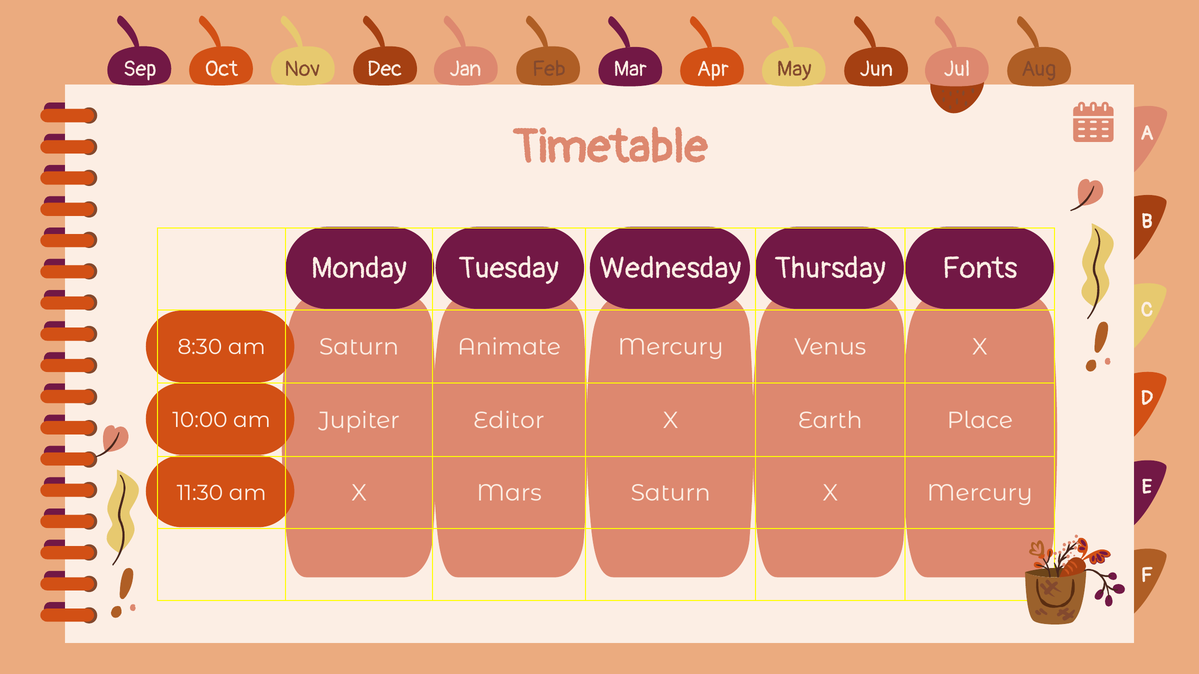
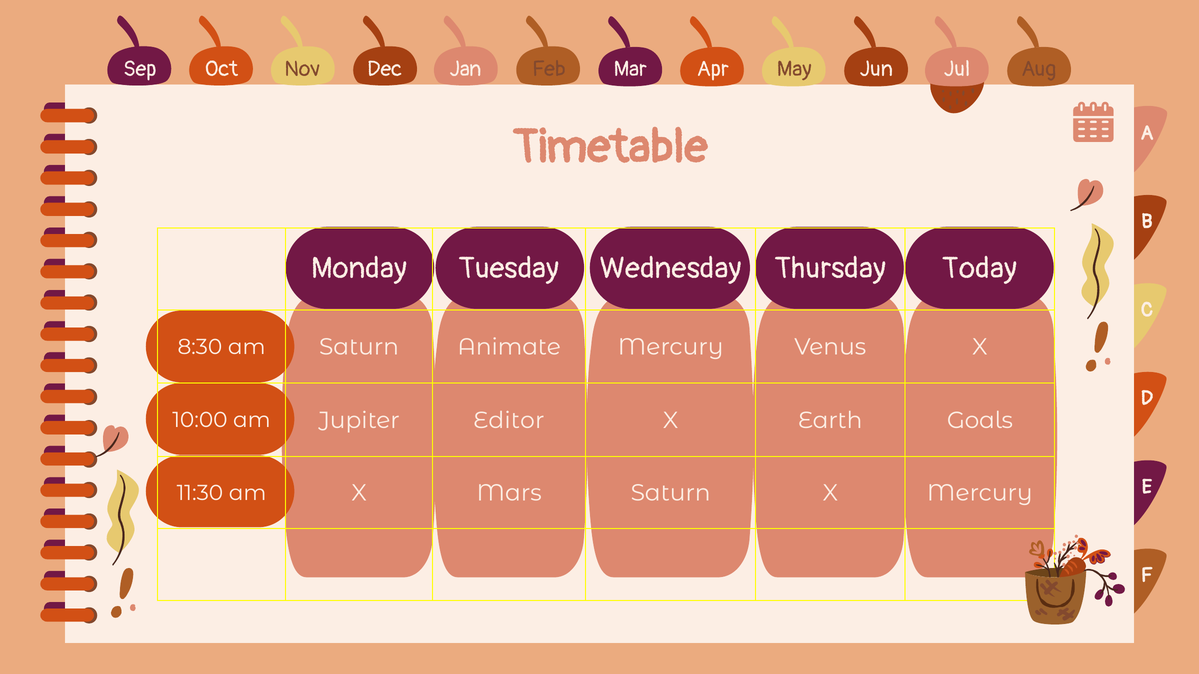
Fonts: Fonts -> Today (980, 269)
Place: Place -> Goals (980, 421)
